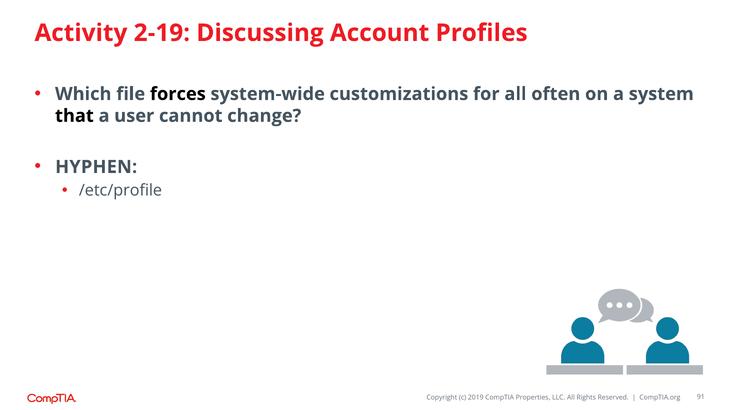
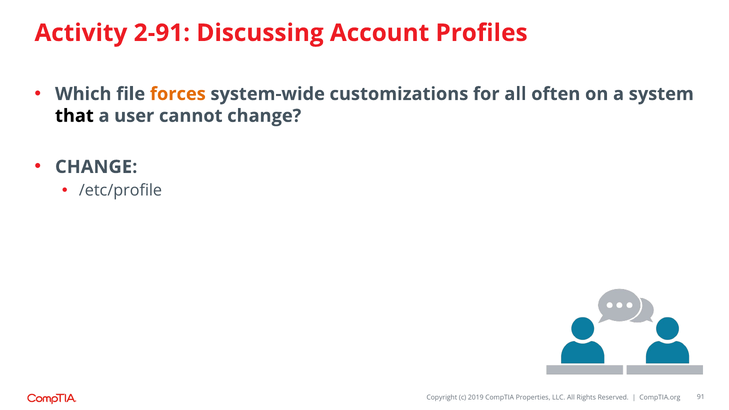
2-19: 2-19 -> 2-91 (162, 33)
forces colour: black -> orange (178, 94)
HYPHEN: HYPHEN -> CHANGE (96, 167)
